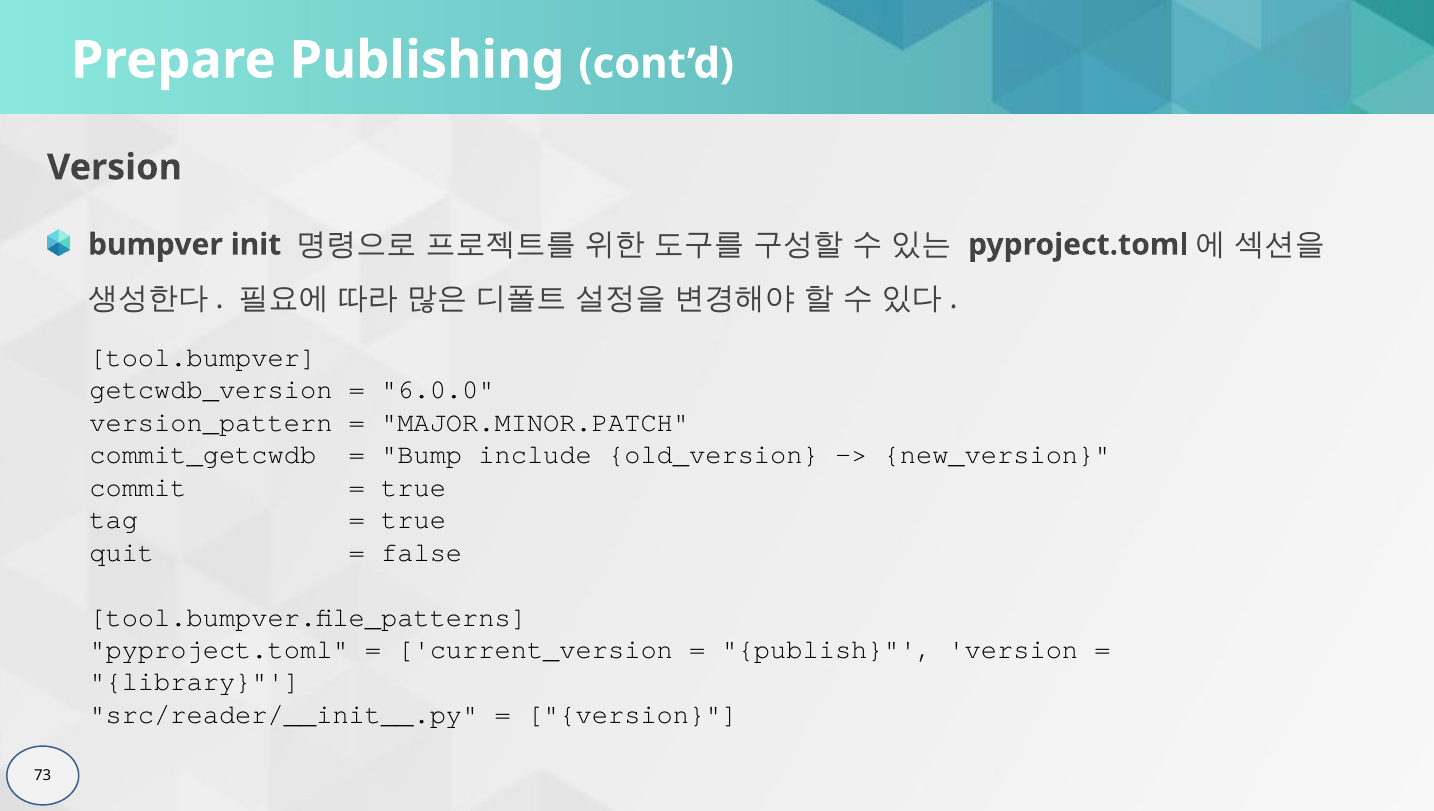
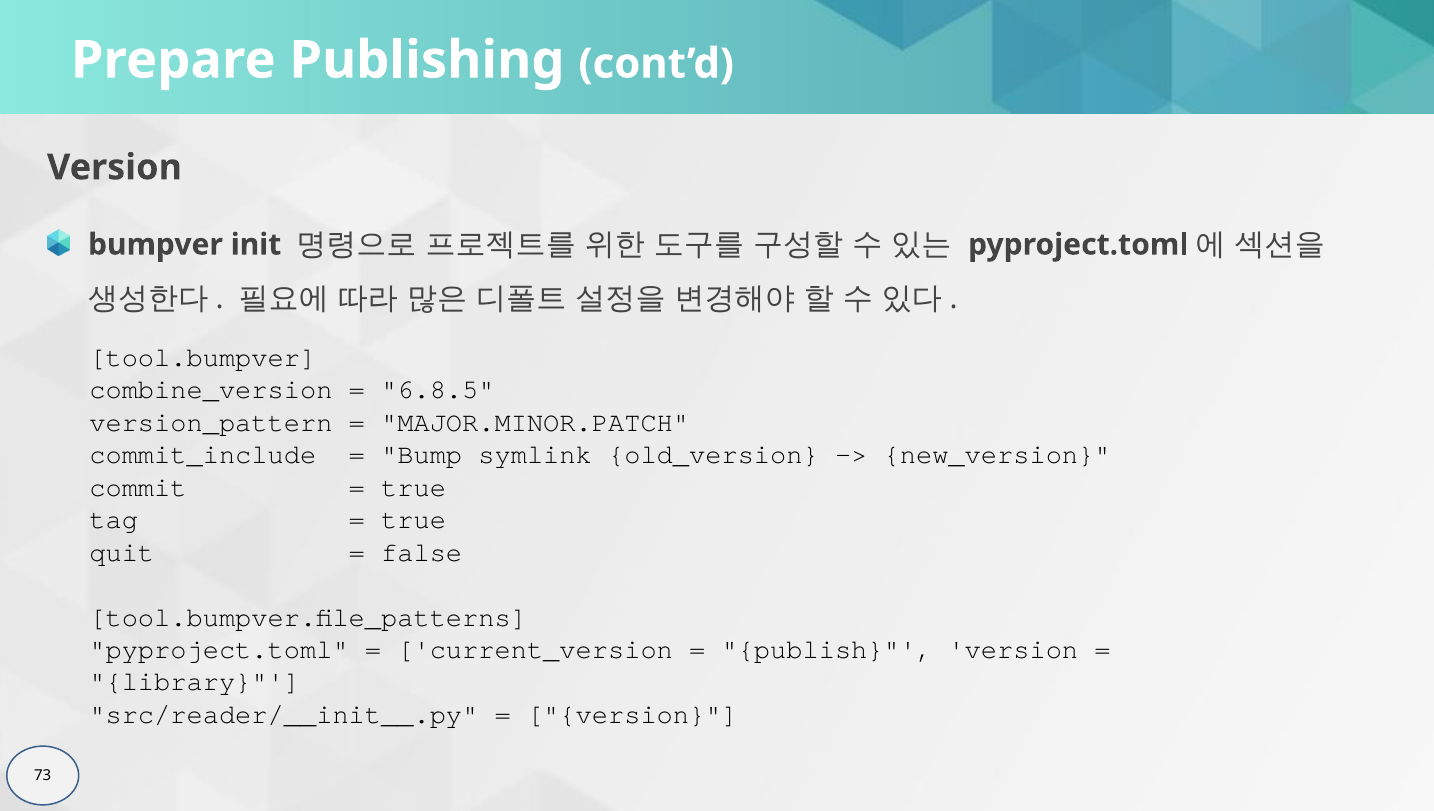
getcwdb_version: getcwdb_version -> combine_version (211, 390)
6.0.0: 6.0.0 -> 6.8.5 (438, 390)
commit_getcwdb: commit_getcwdb -> commit_include (203, 455)
include: include -> symlink (535, 455)
